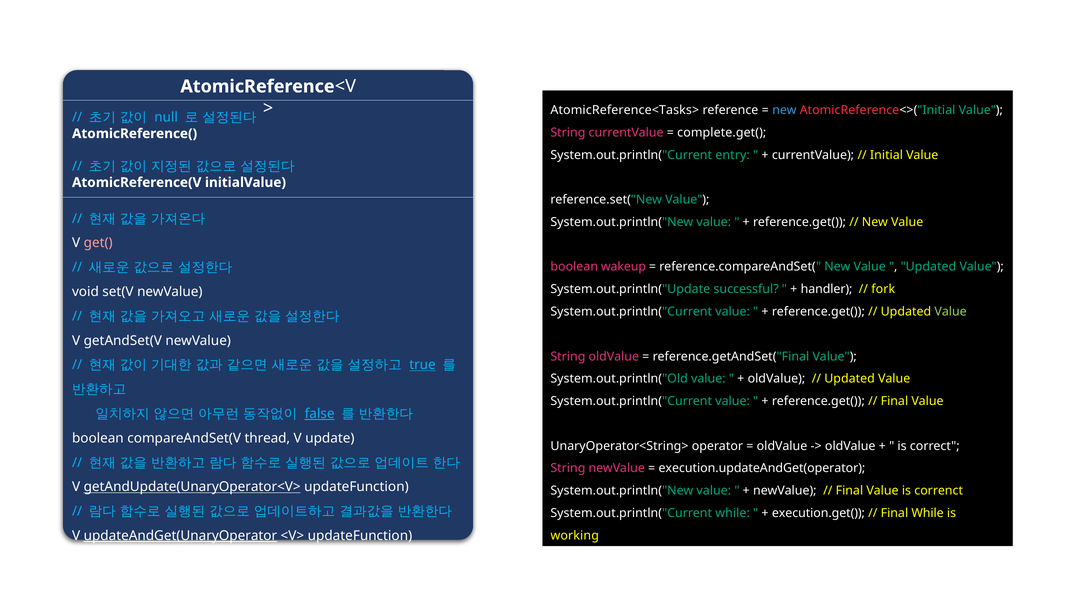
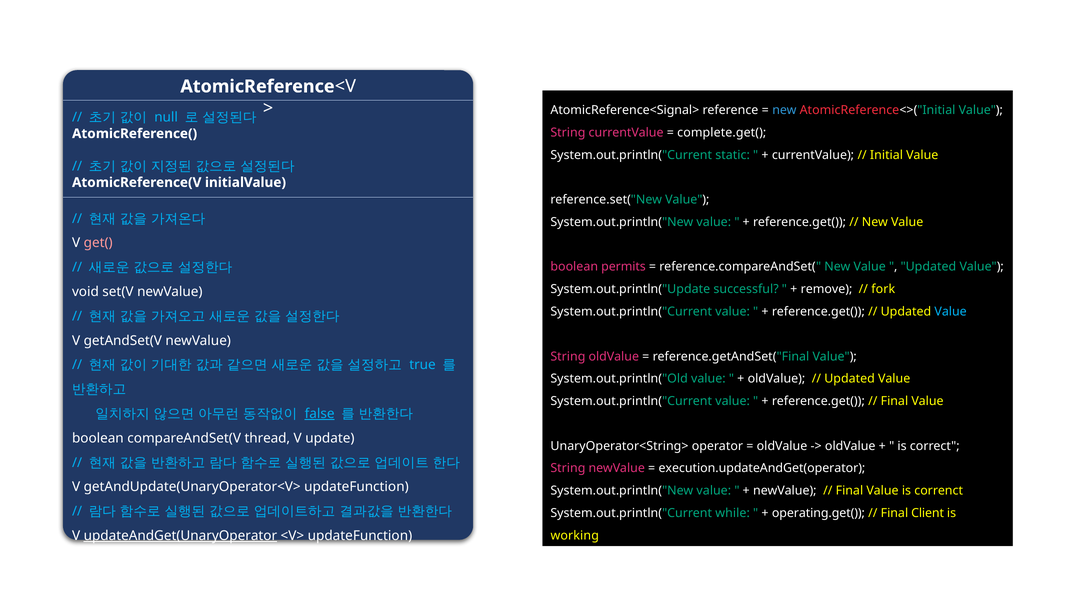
AtomicReference<Tasks>: AtomicReference<Tasks> -> AtomicReference<Signal> (625, 110)
entry: entry -> static (733, 155)
wakeup: wakeup -> permits (623, 267)
handler: handler -> remove (827, 289)
Value colour: light green -> light blue (951, 312)
true underline: present -> none (423, 365)
getAndUpdate(UnaryOperator<V> underline: present -> none (192, 487)
execution.get(: execution.get( -> operating.get( (818, 513)
Final While: While -> Client (928, 513)
